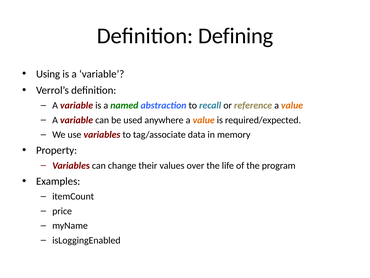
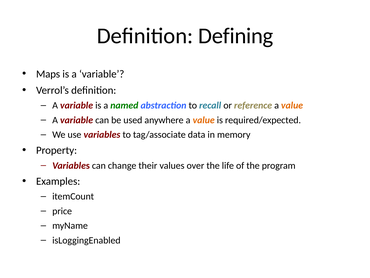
Using: Using -> Maps (48, 74)
